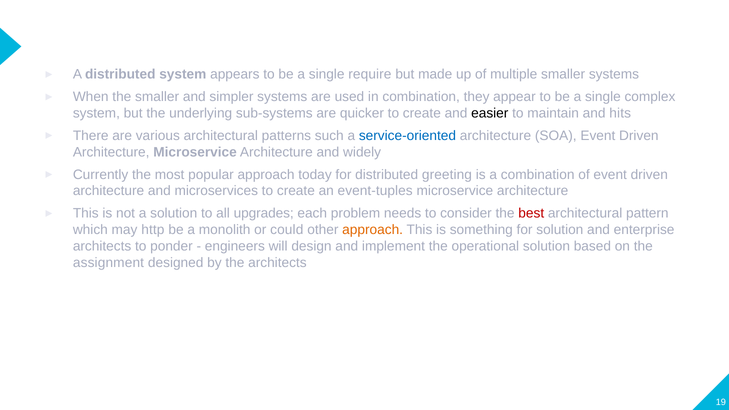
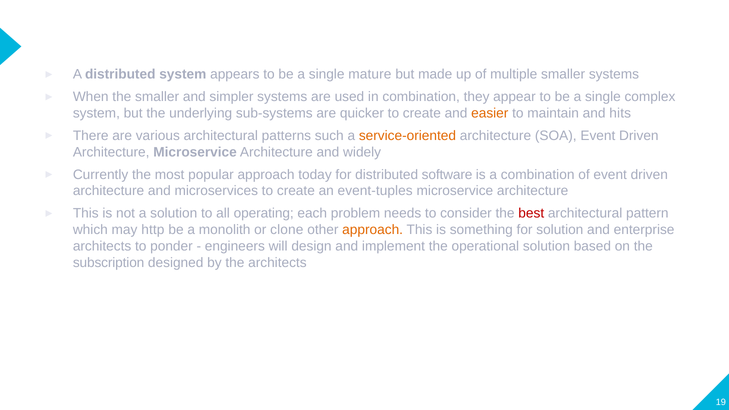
require: require -> mature (370, 74)
easier colour: black -> orange (490, 113)
service-oriented colour: blue -> orange (407, 136)
greeting: greeting -> software (447, 175)
upgrades: upgrades -> operating (264, 213)
could: could -> clone (287, 230)
assignment: assignment -> subscription (109, 263)
